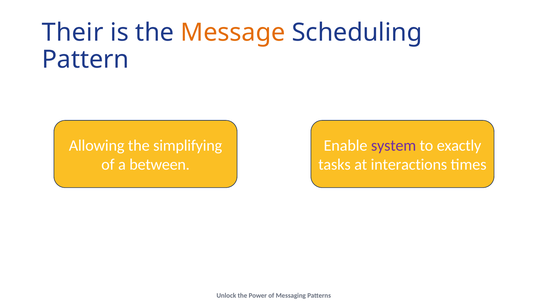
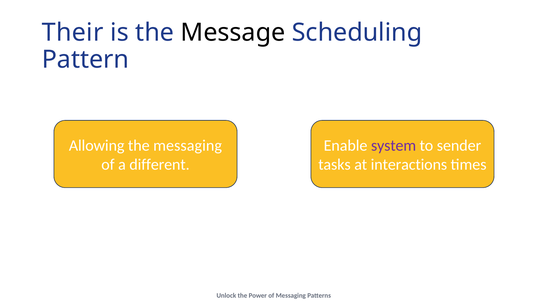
Message colour: orange -> black (233, 32)
the simplifying: simplifying -> messaging (188, 146)
exactly: exactly -> sender (459, 146)
between: between -> different (160, 165)
